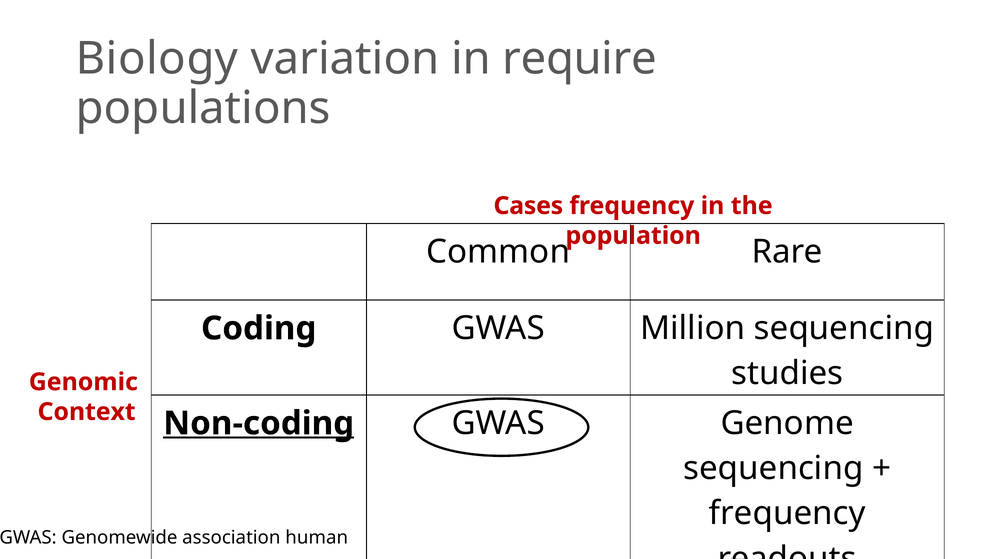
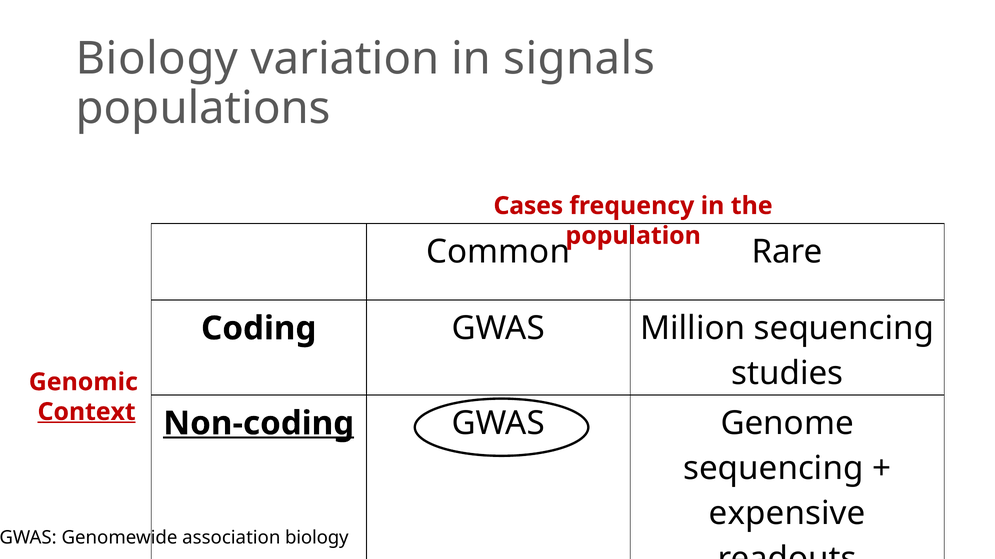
require: require -> signals (579, 59)
Context underline: none -> present (87, 412)
frequency: frequency -> expensive (787, 514)
association human: human -> biology (317, 538)
